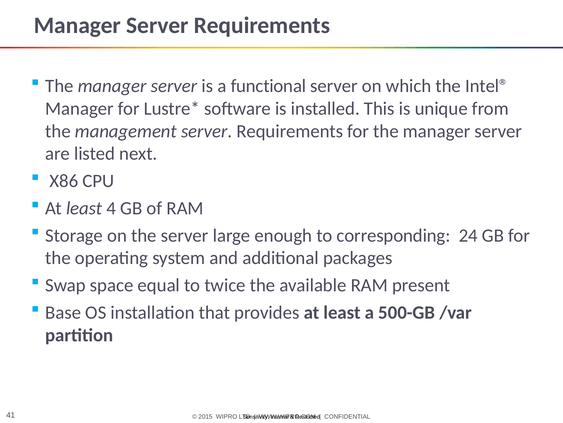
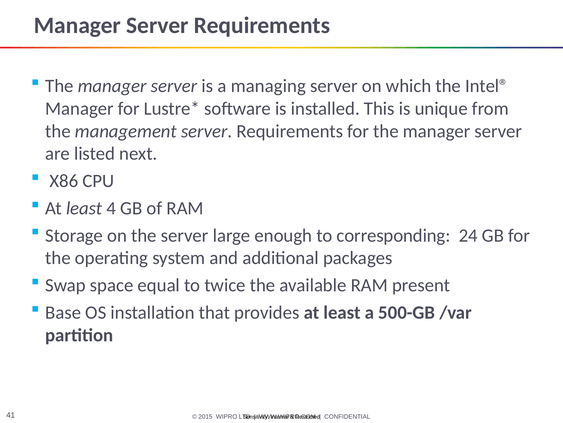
functional: functional -> managing (268, 86)
